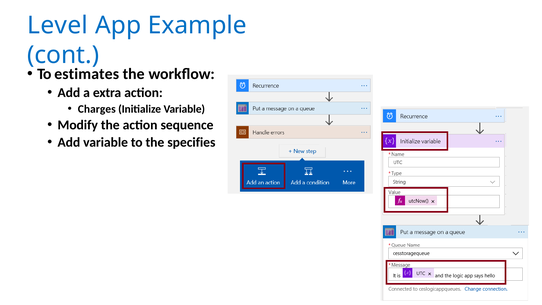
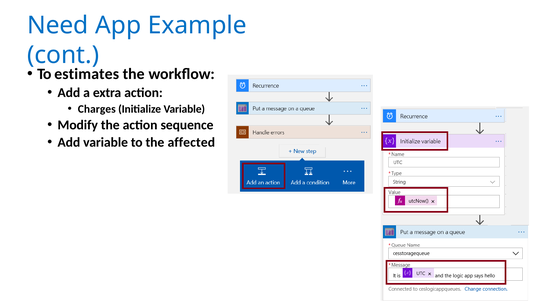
Level: Level -> Need (58, 26)
specifies: specifies -> affected (191, 143)
